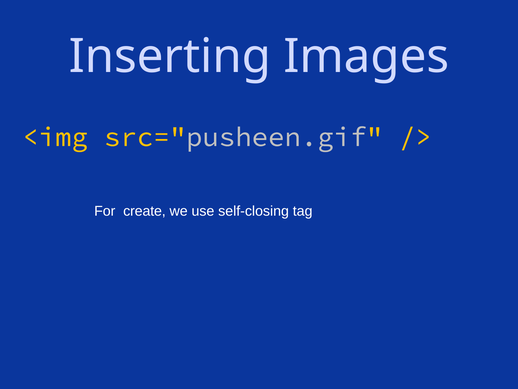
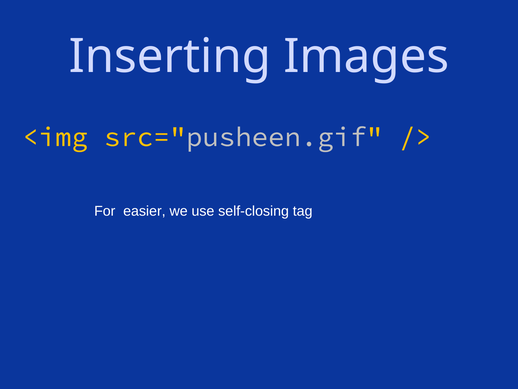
create: create -> easier (144, 211)
